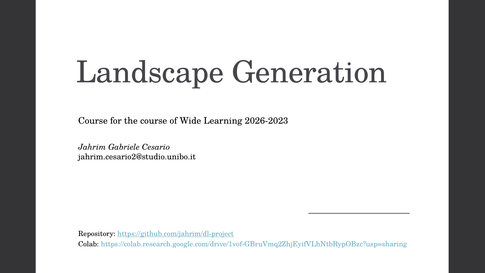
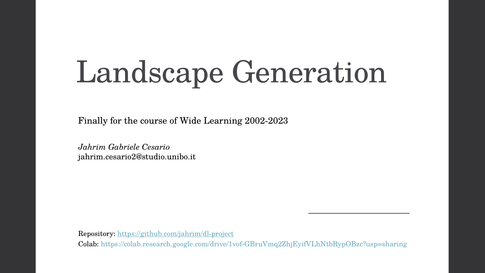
Course: Course -> Finally (93, 121)
2026-2023: 2026-2023 -> 2002-2023 (267, 121)
